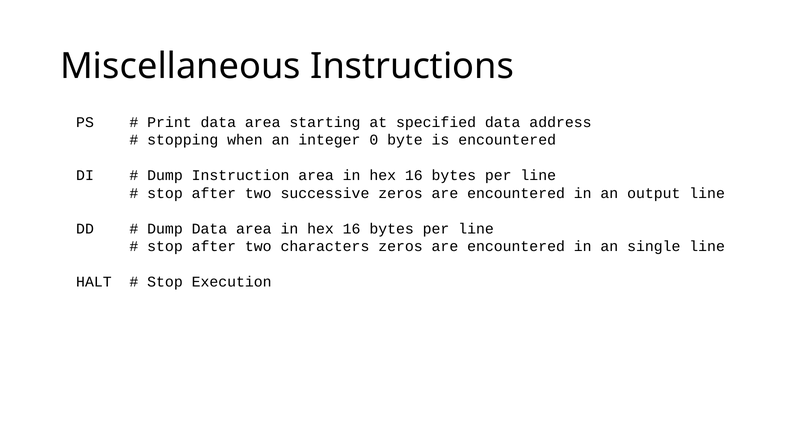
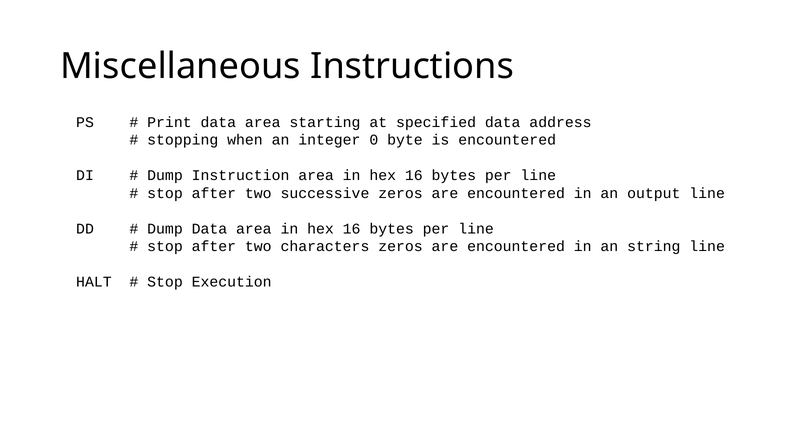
single: single -> string (654, 247)
